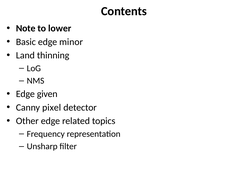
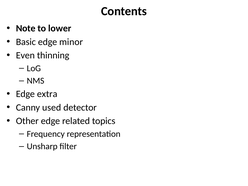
Land: Land -> Even (25, 55)
given: given -> extra (47, 94)
pixel: pixel -> used (52, 107)
